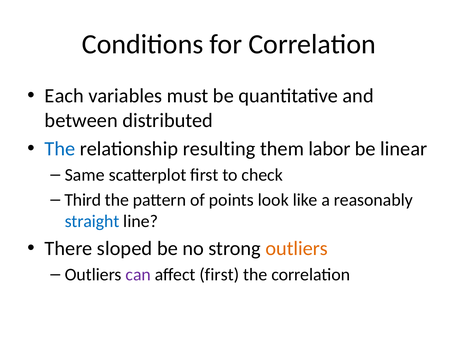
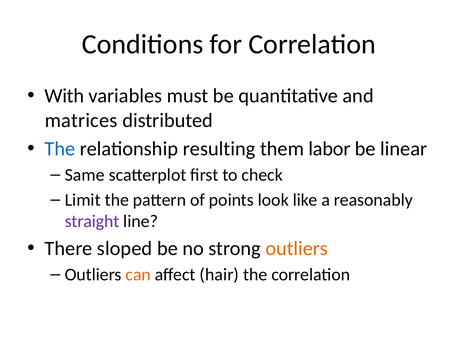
Each: Each -> With (64, 96)
between: between -> matrices (81, 121)
Third: Third -> Limit (83, 200)
straight colour: blue -> purple (92, 222)
can colour: purple -> orange (138, 275)
affect first: first -> hair (219, 275)
